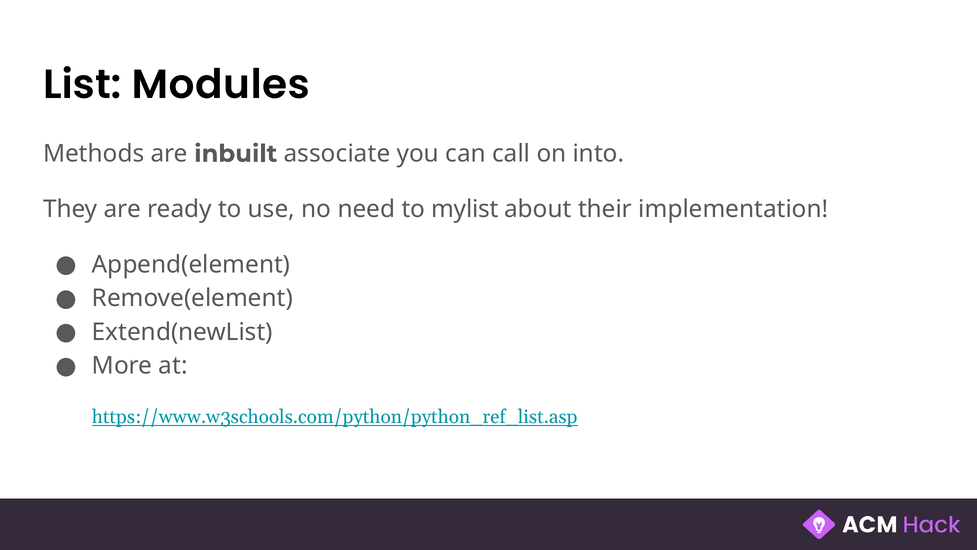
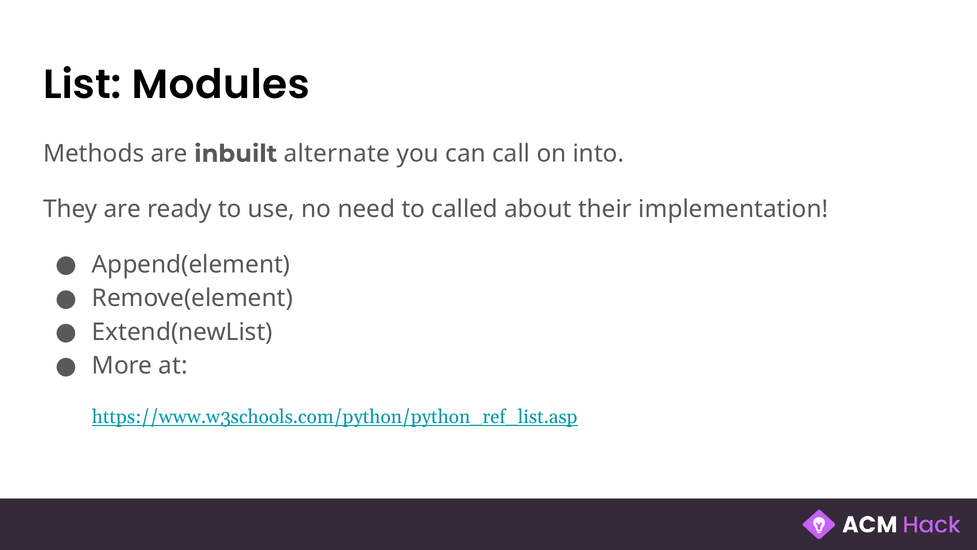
associate: associate -> alternate (337, 154)
mylist: mylist -> called (465, 209)
